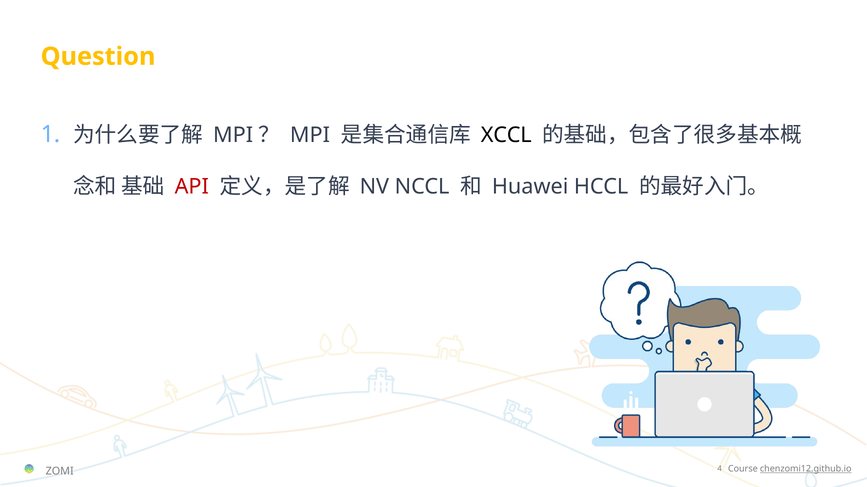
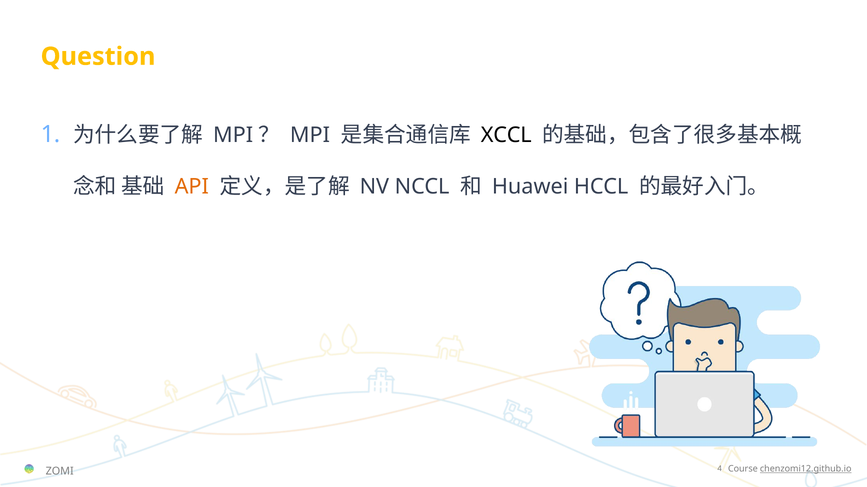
API colour: red -> orange (192, 187)
